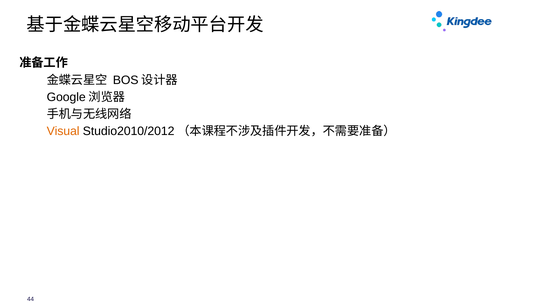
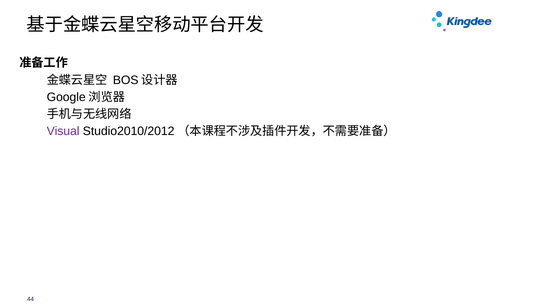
Visual colour: orange -> purple (63, 131)
